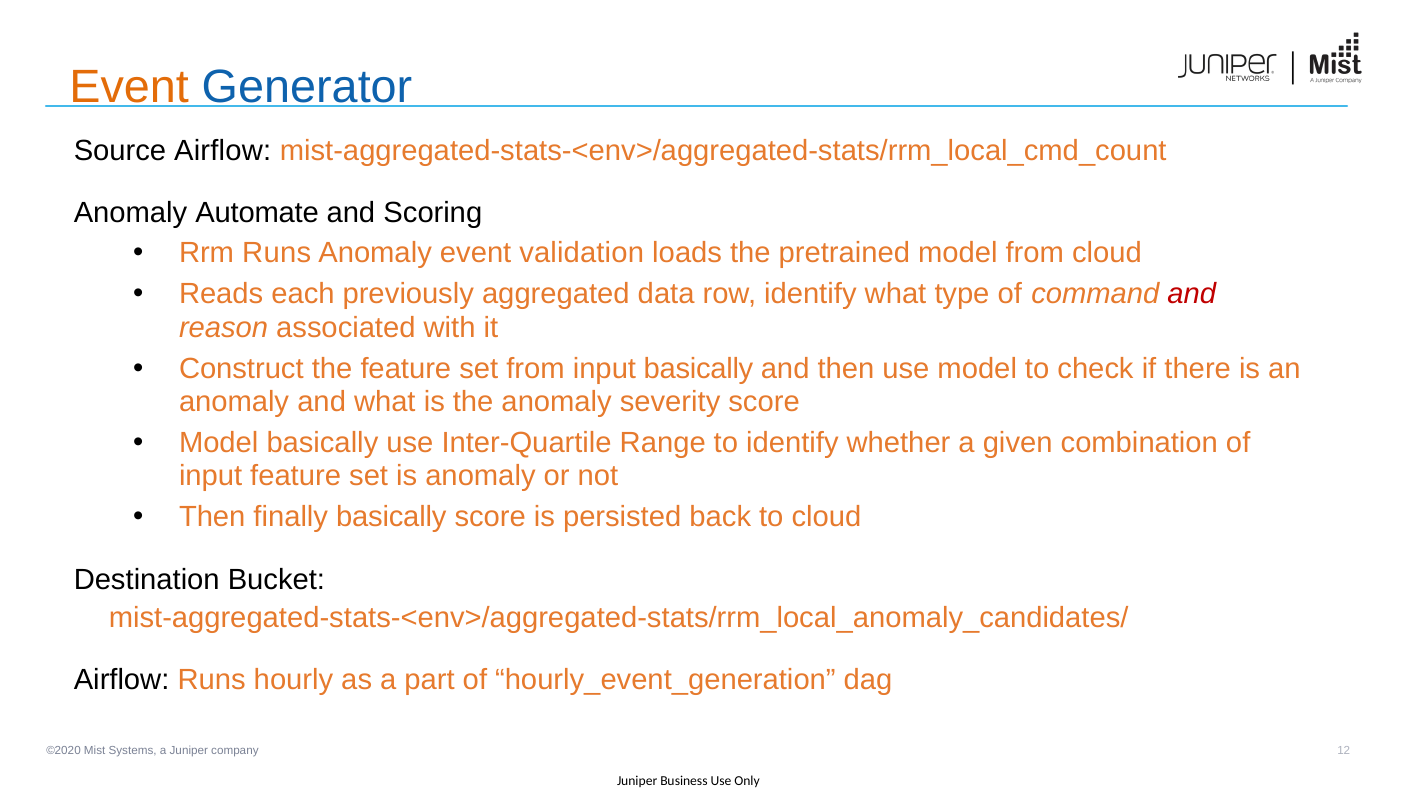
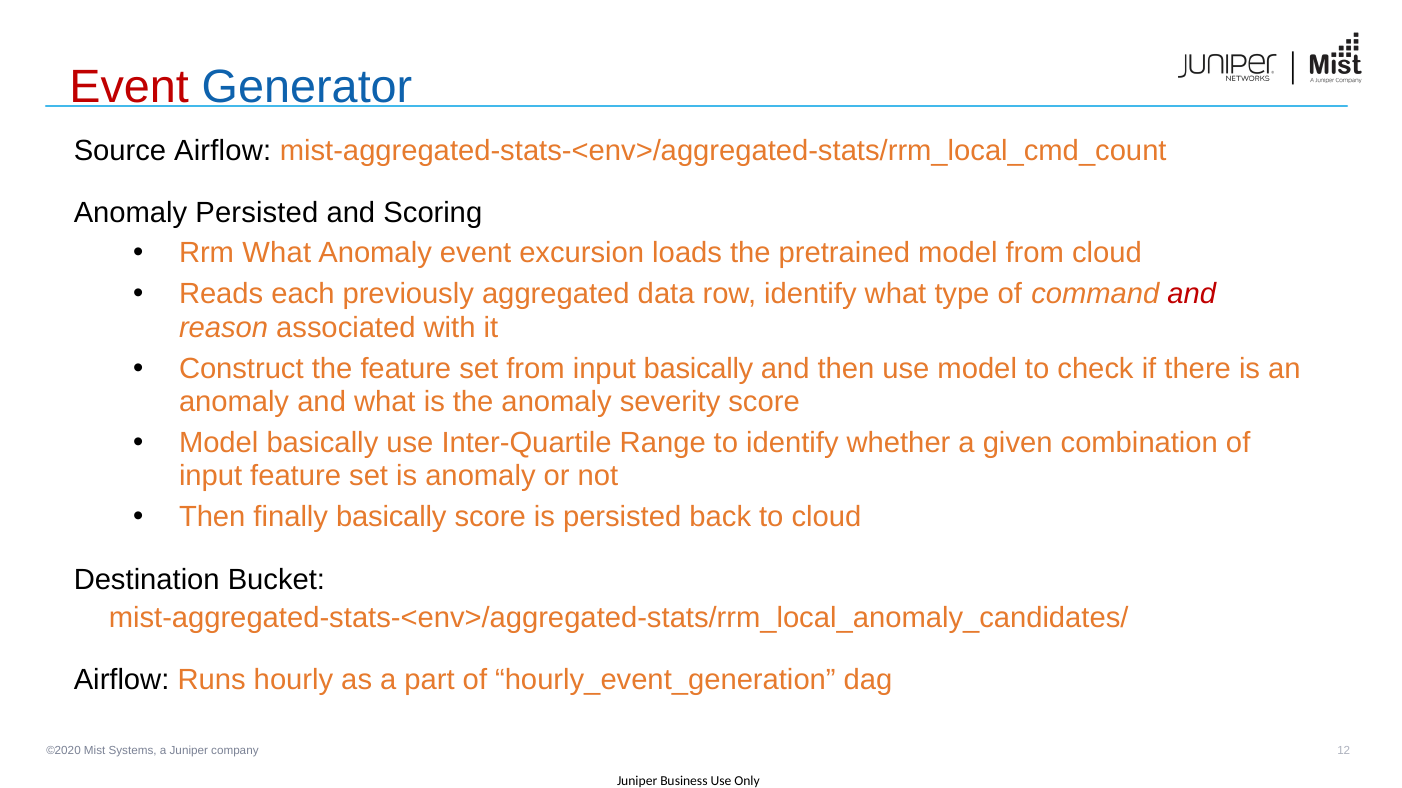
Event colour: orange -> red (129, 87)
Anomaly Automate: Automate -> Persisted (257, 213)
Rrm Runs: Runs -> What (277, 253)
validation: validation -> excursion (582, 253)
